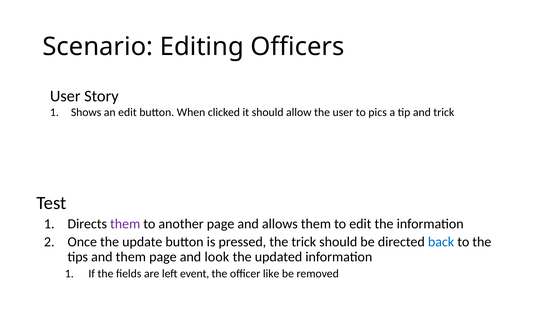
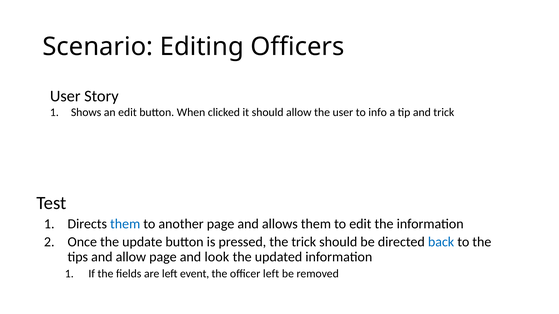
pics: pics -> info (378, 113)
them colour: purple -> blue (125, 224)
and them: them -> allow (131, 257)
officer like: like -> left (271, 274)
